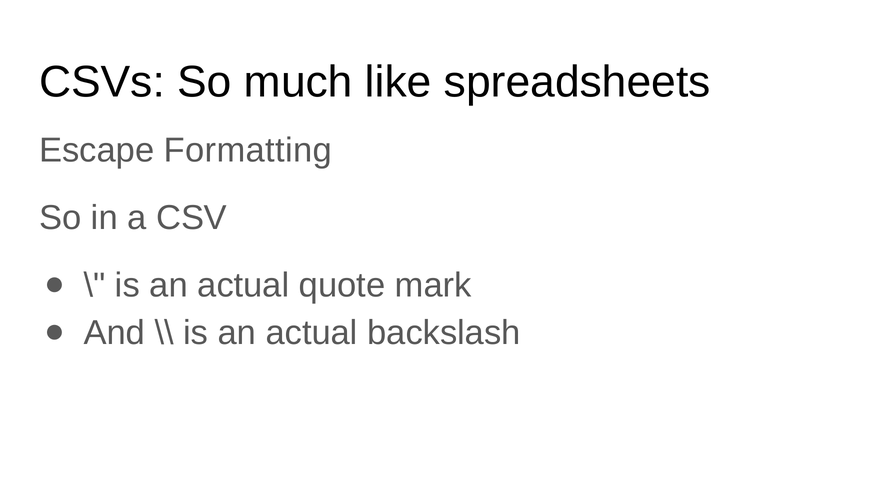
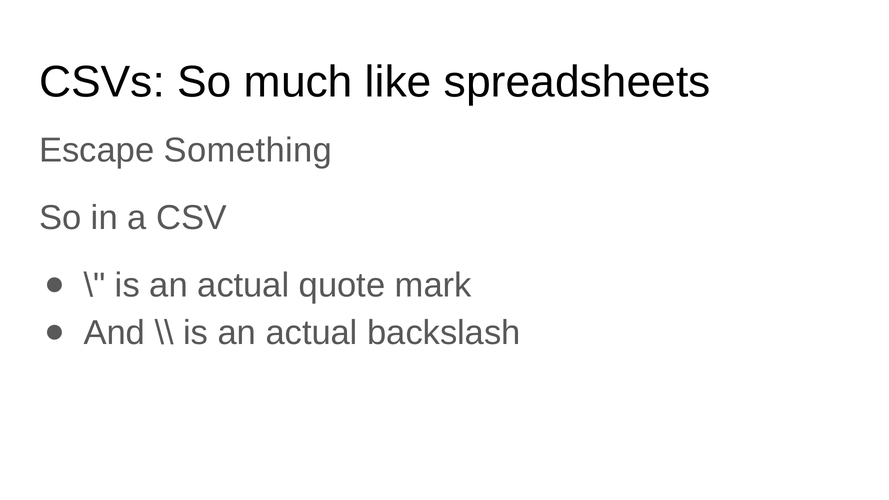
Formatting: Formatting -> Something (248, 150)
